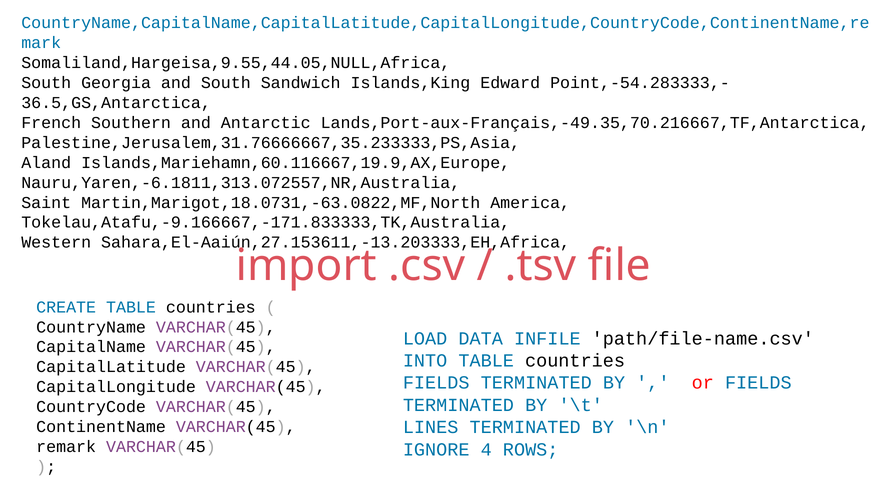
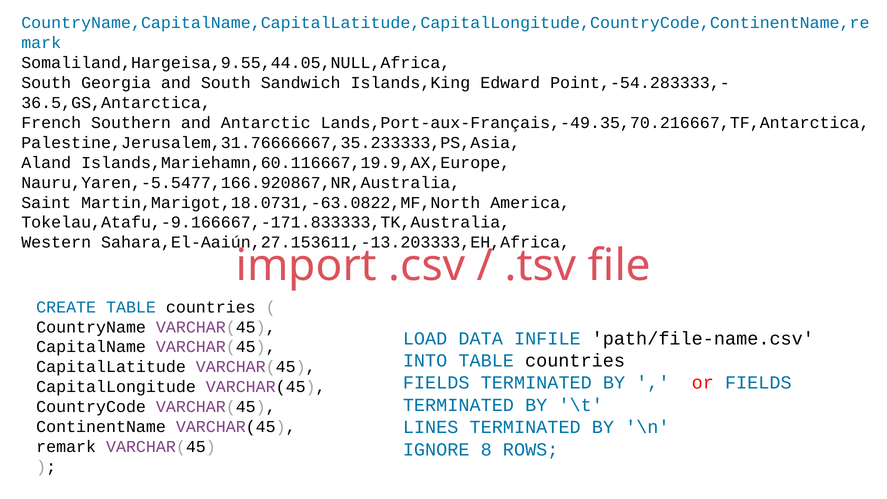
Nauru,Yaren,-6.1811,313.072557,NR,Australia: Nauru,Yaren,-6.1811,313.072557,NR,Australia -> Nauru,Yaren,-5.5477,166.920867,NR,Australia (241, 183)
4: 4 -> 8 (486, 449)
